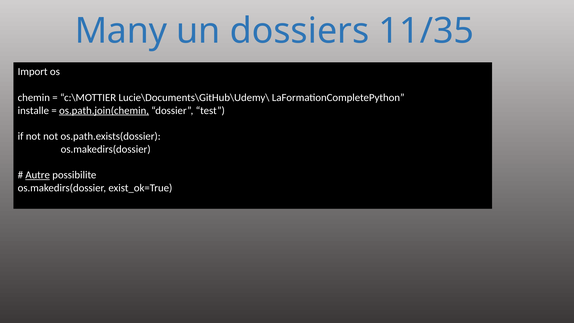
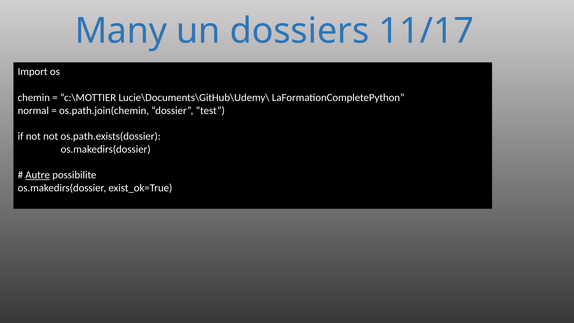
11/35: 11/35 -> 11/17 (426, 31)
installe: installe -> normal (33, 110)
os.path.join(chemin underline: present -> none (104, 110)
